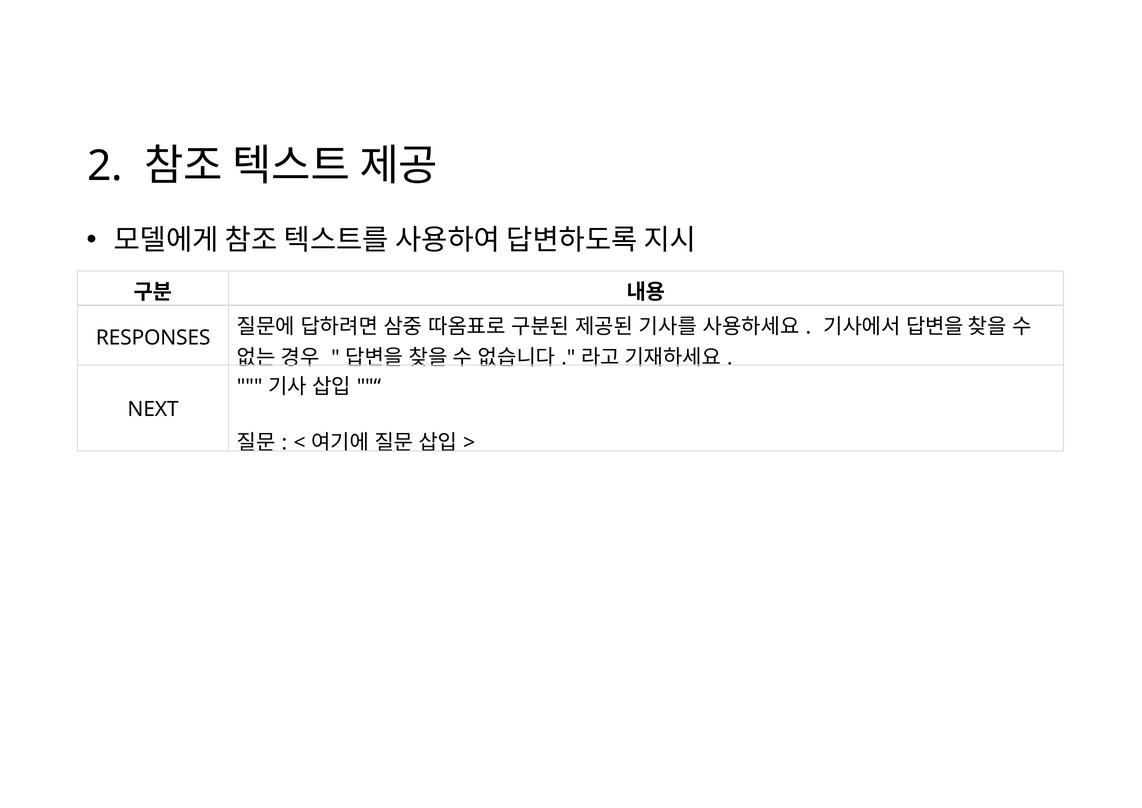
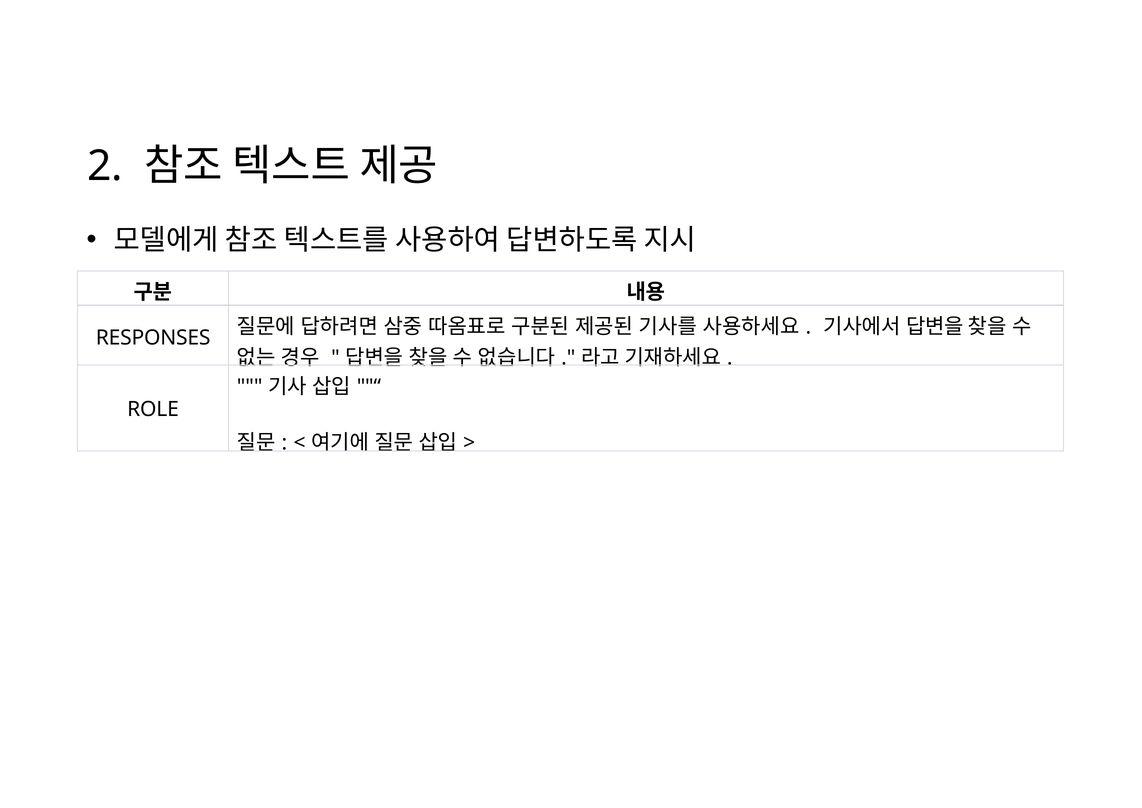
NEXT: NEXT -> ROLE (153, 409)
